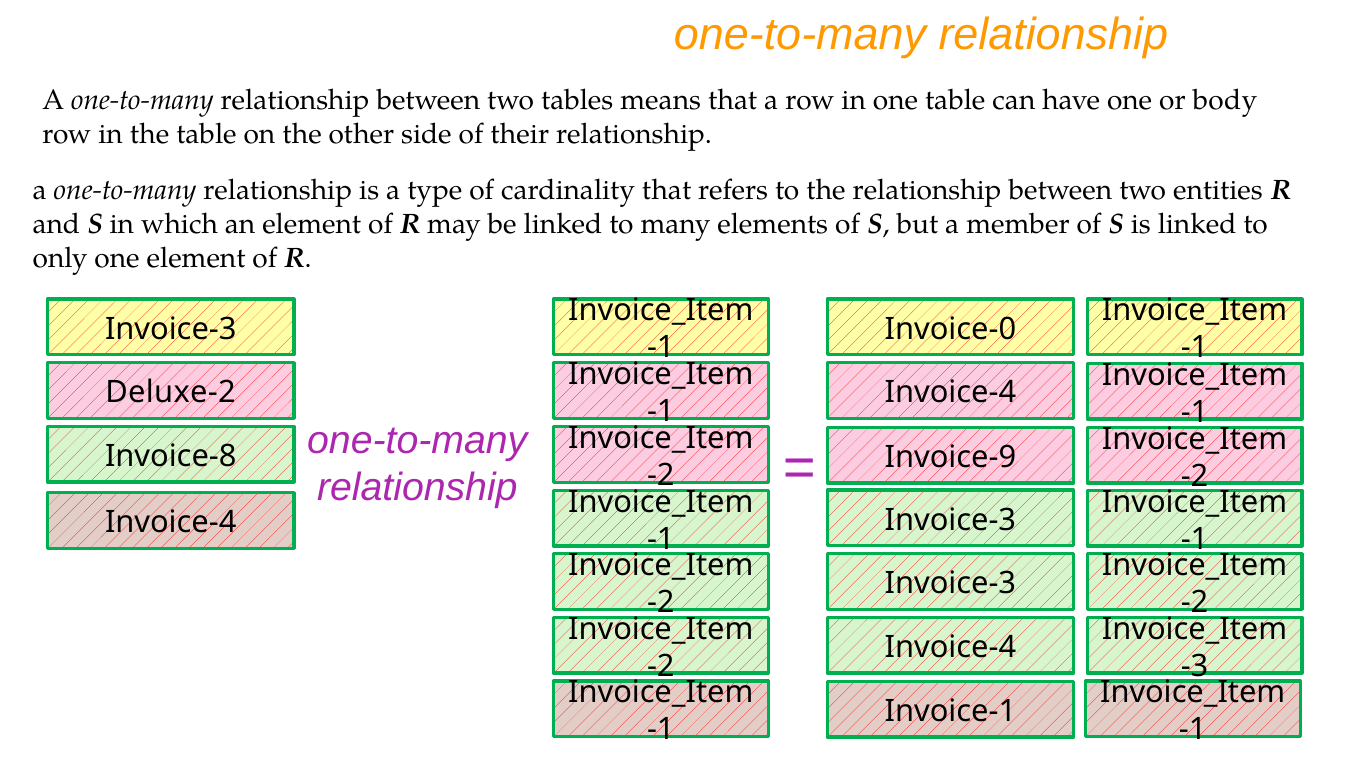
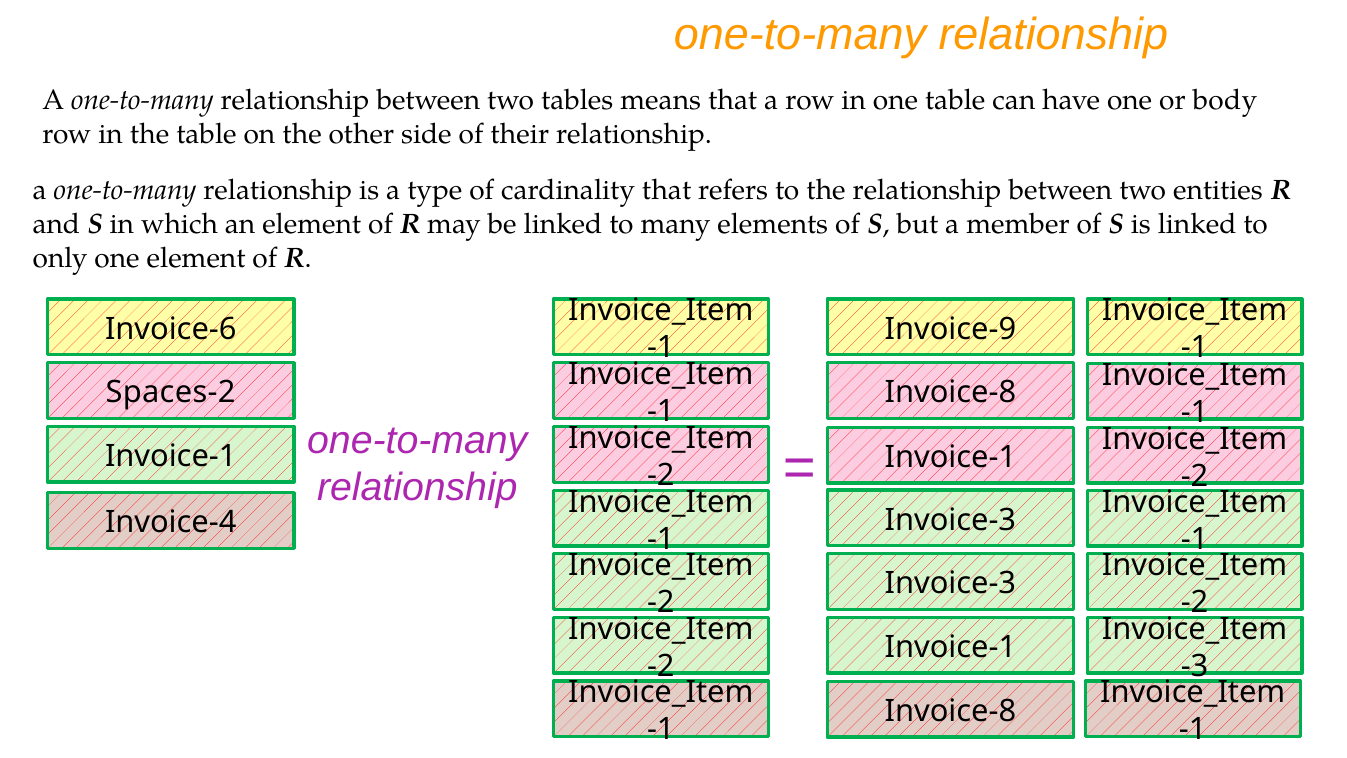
Invoice-3: Invoice-3 -> Invoice-6 (171, 329)
Invoice-0: Invoice-0 -> Invoice-9 (950, 329)
Invoice-4: Invoice-4 -> Invoice-8 (950, 392)
Deluxe-2: Deluxe-2 -> Spaces-2 (171, 392)
Invoice-8: Invoice-8 -> Invoice-1 (171, 456)
Invoice-9: Invoice-9 -> Invoice-1 (950, 457)
Invoice-4: Invoice-4 -> Invoice-1 (950, 647)
Invoice-1: Invoice-1 -> Invoice-8 (950, 711)
